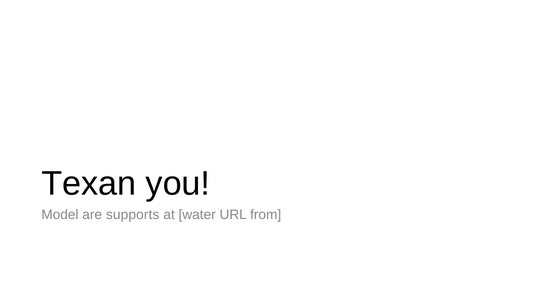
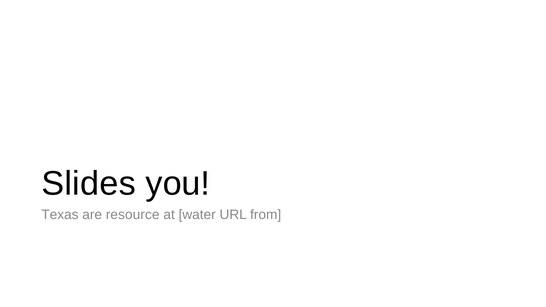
Texan: Texan -> Slides (89, 184)
Model: Model -> Texas (60, 215)
supports: supports -> resource (133, 215)
